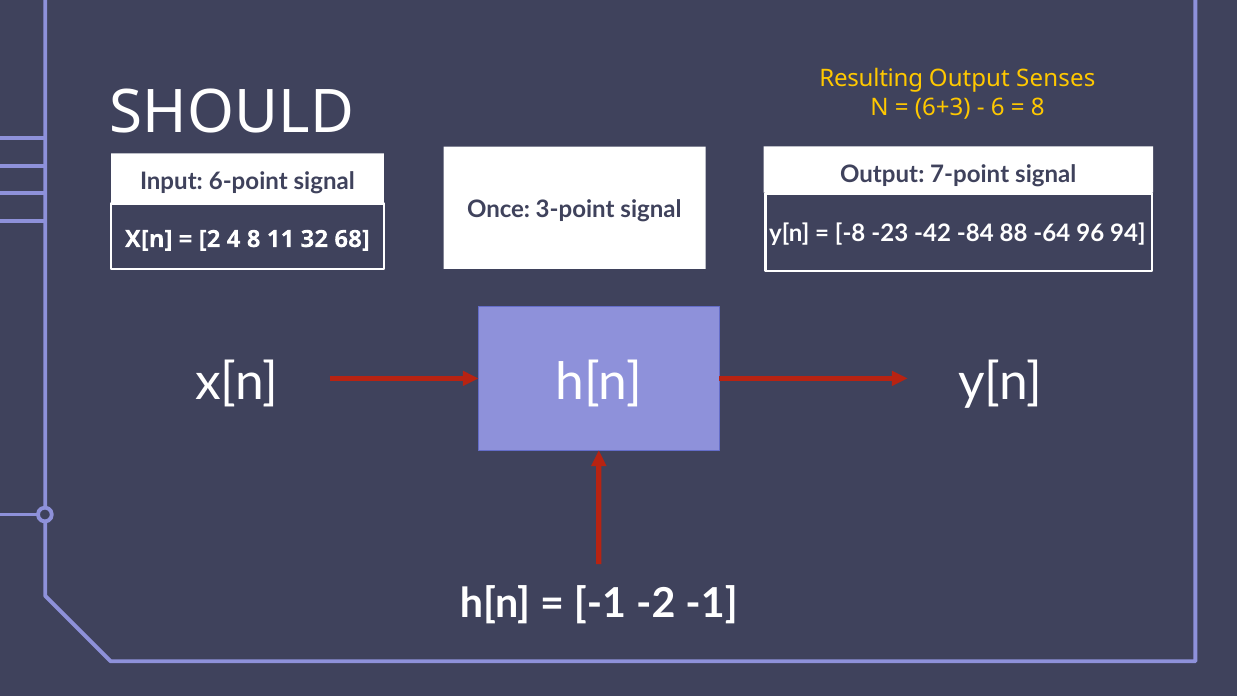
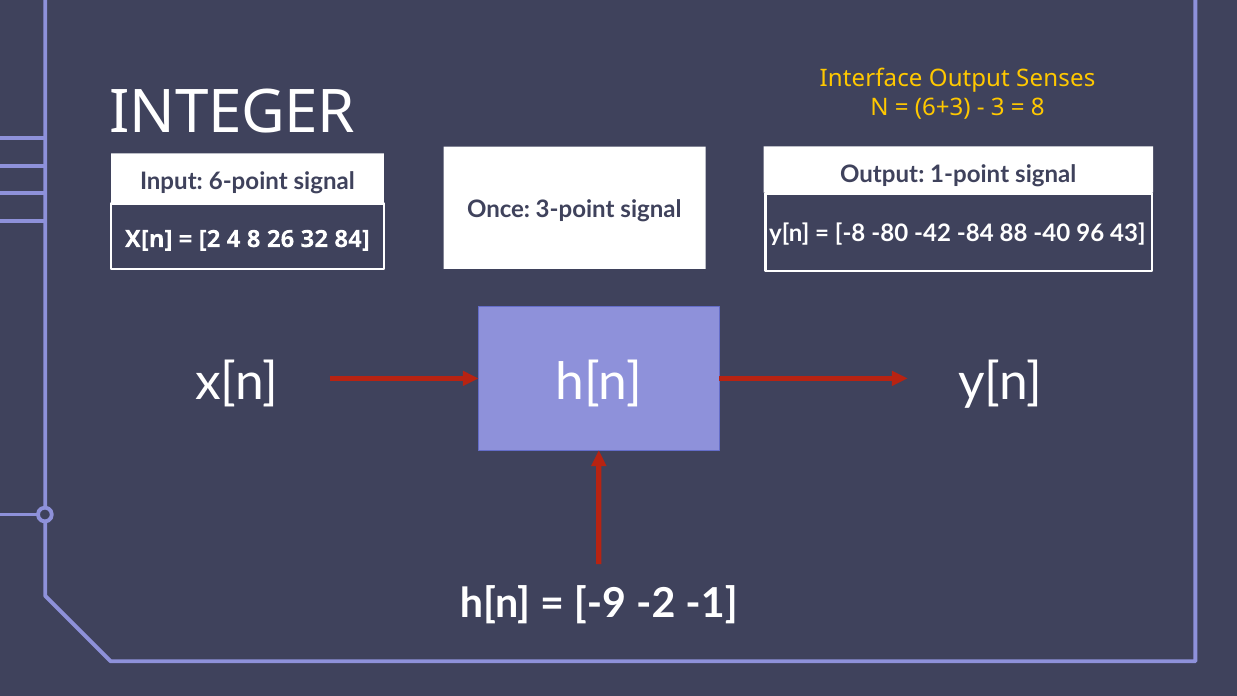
Resulting: Resulting -> Interface (871, 79)
SHOULD: SHOULD -> INTEGER (232, 113)
6: 6 -> 3 (998, 108)
7-point: 7-point -> 1-point (970, 175)
-23: -23 -> -80 (890, 234)
-64: -64 -> -40 (1052, 234)
94: 94 -> 43 (1128, 234)
11: 11 -> 26 (281, 239)
68: 68 -> 84 (352, 239)
-1: -1 -> -9 (600, 604)
